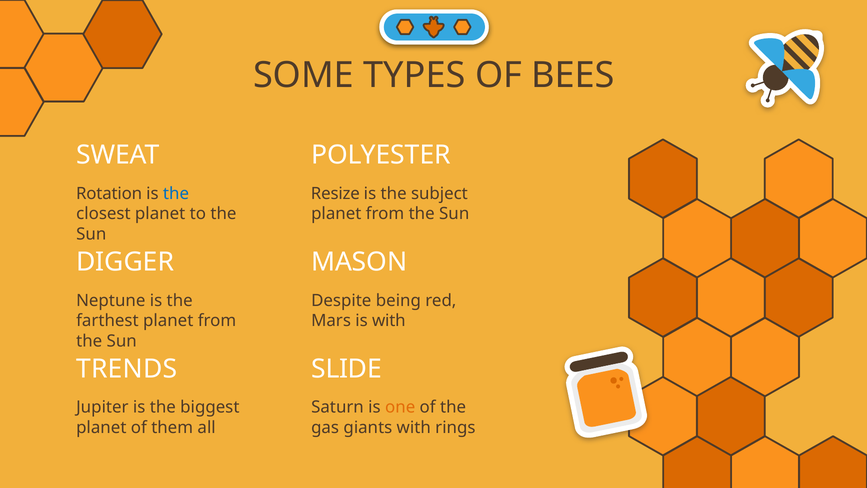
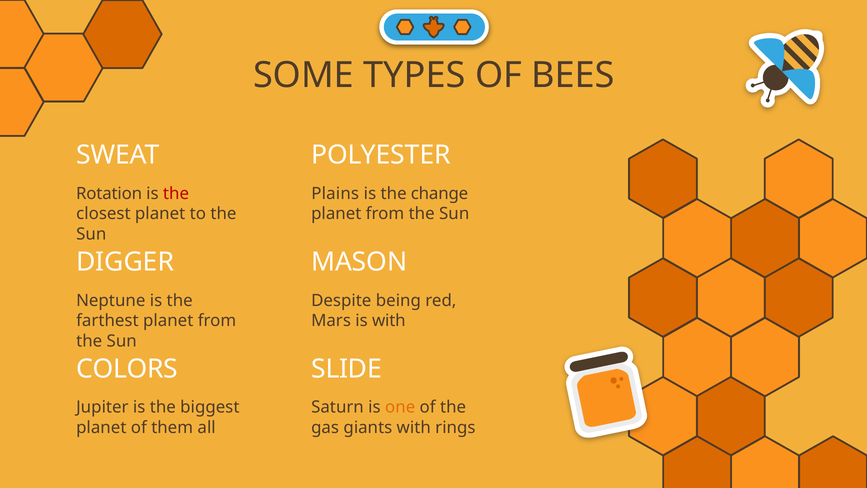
the colour: blue -> red (176, 193)
Resize: Resize -> Plains (335, 193)
subject: subject -> change (440, 193)
TRENDS: TRENDS -> COLORS (127, 369)
